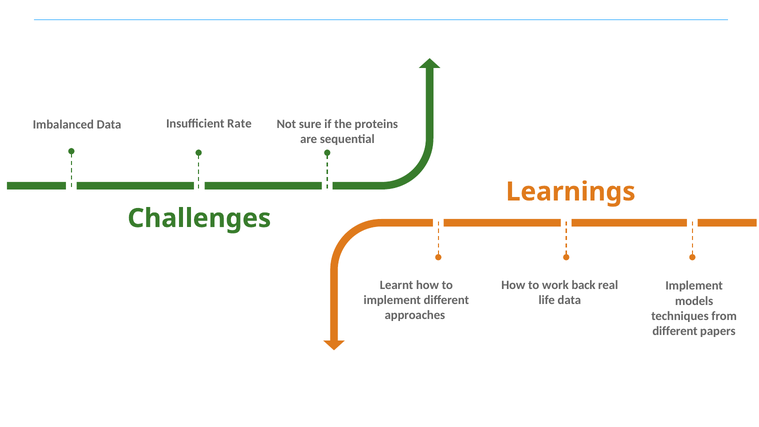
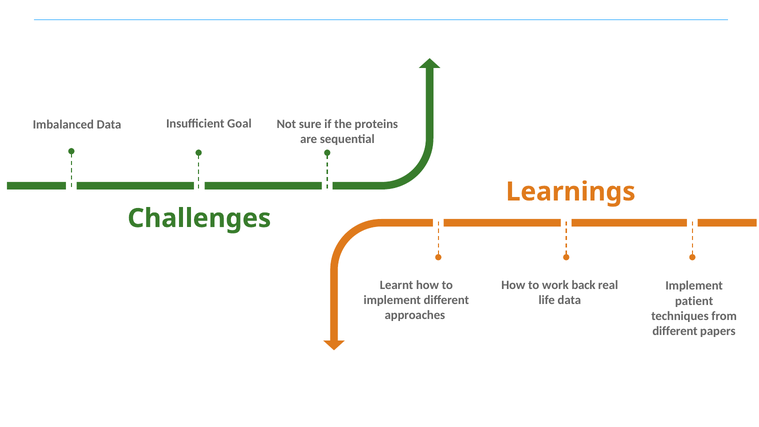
Rate: Rate -> Goal (239, 124)
models: models -> patient (694, 301)
